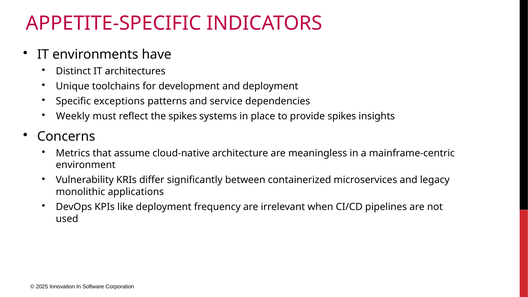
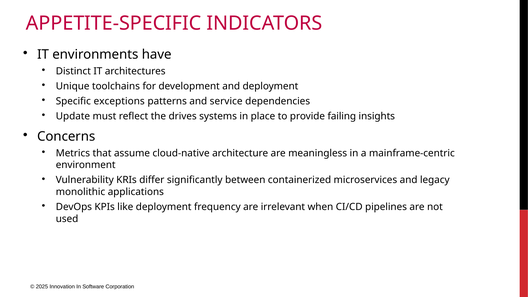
Weekly: Weekly -> Update (73, 116)
the spikes: spikes -> drives (183, 116)
provide spikes: spikes -> failing (342, 116)
